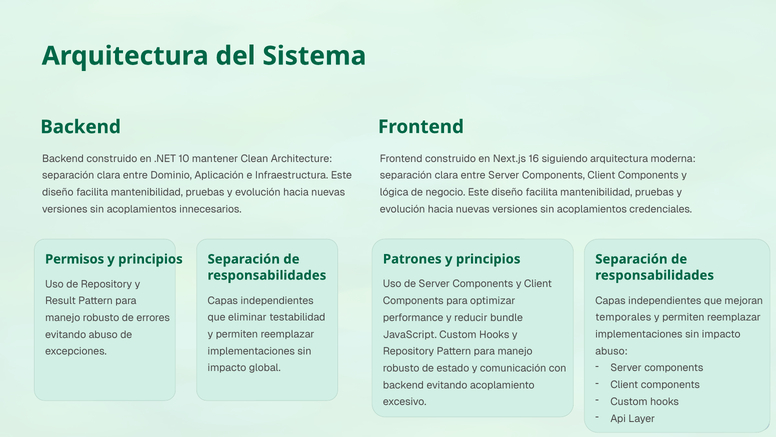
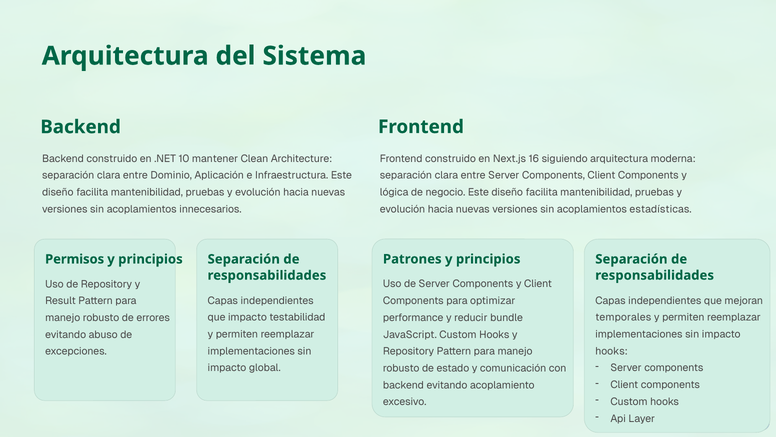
credenciales: credenciales -> estadísticas (661, 209)
que eliminar: eliminar -> impacto (247, 317)
abuso: abuso -> hooks (612, 351)
